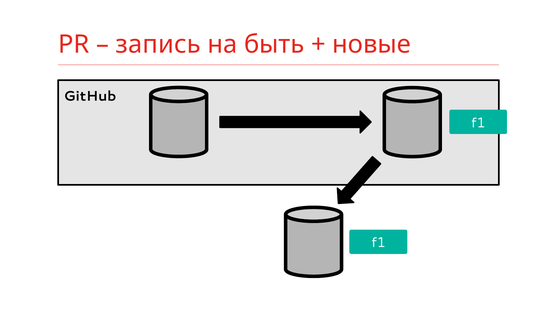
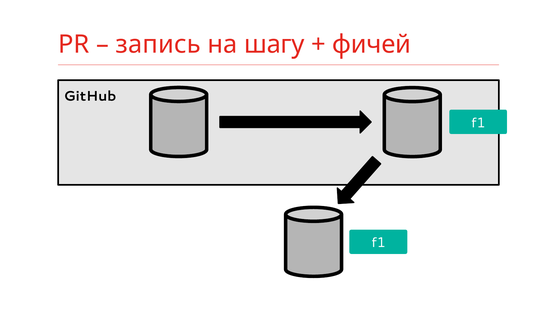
быть: быть -> шагу (274, 44)
новые: новые -> фичей (372, 44)
